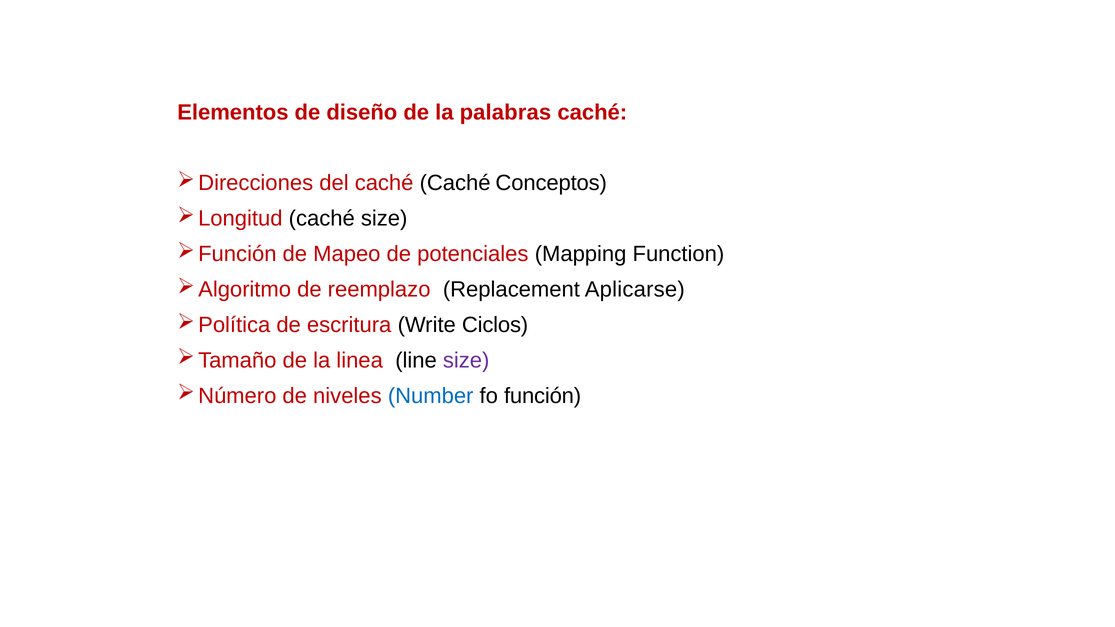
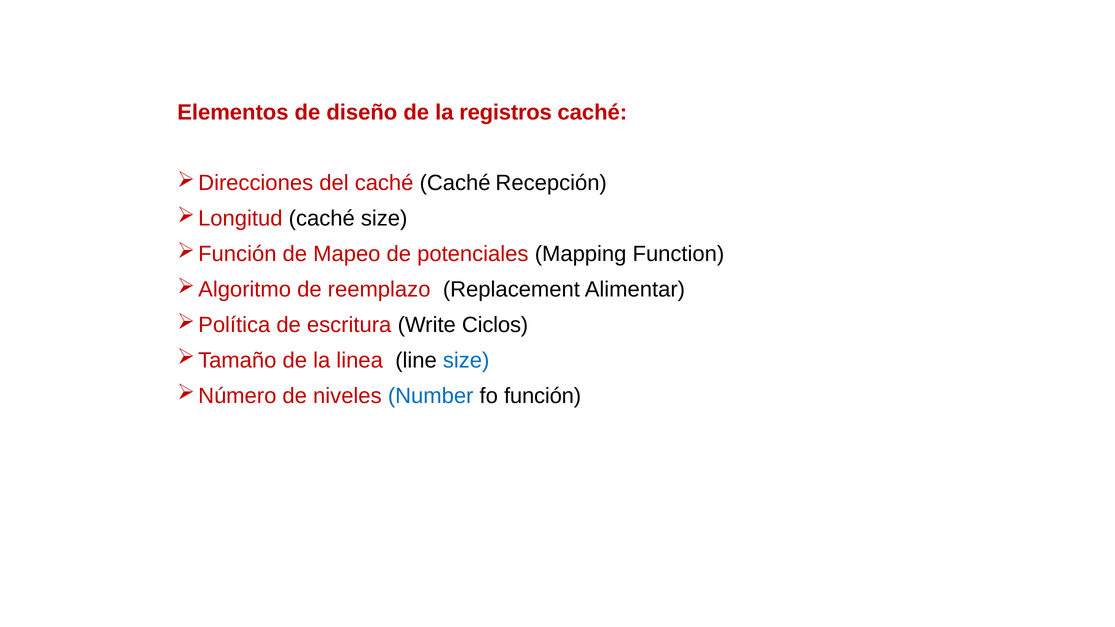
palabras: palabras -> registros (506, 112)
Conceptos: Conceptos -> Recepción (551, 183)
Aplicarse: Aplicarse -> Alimentar (635, 290)
size colour: purple -> blue (466, 360)
